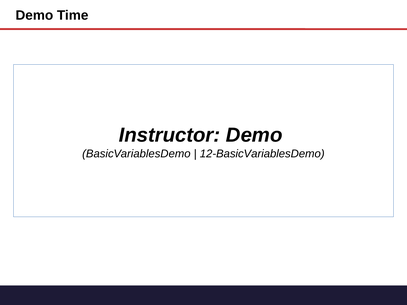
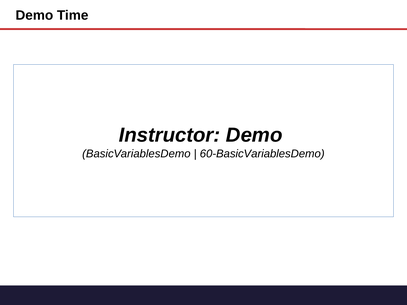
12-BasicVariablesDemo: 12-BasicVariablesDemo -> 60-BasicVariablesDemo (262, 154)
